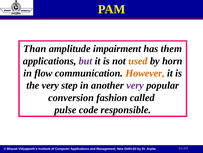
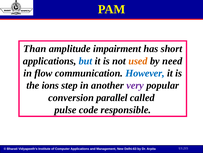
them: them -> short (171, 48)
but colour: purple -> blue (86, 61)
horn: horn -> need (172, 61)
However colour: orange -> blue (145, 73)
the very: very -> ions (50, 85)
fashion: fashion -> parallel (112, 97)
